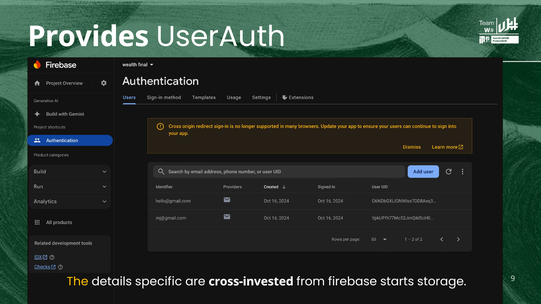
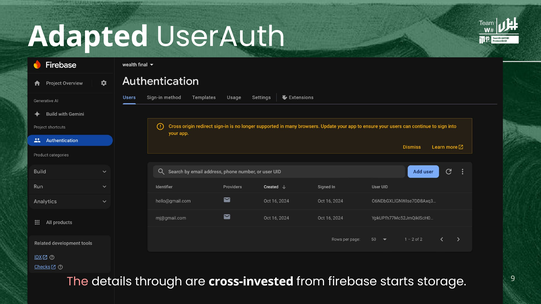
Provides: Provides -> Adapted (88, 37)
The colour: yellow -> pink (78, 282)
specific: specific -> through (159, 282)
